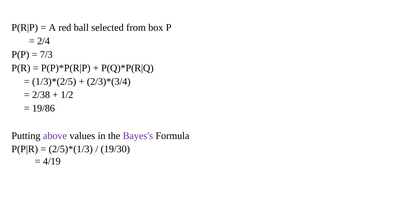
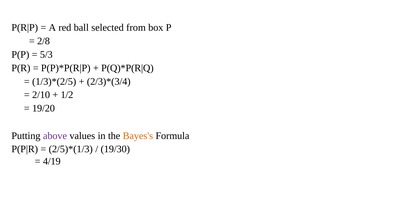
2/4: 2/4 -> 2/8 (44, 41)
7/3: 7/3 -> 5/3 (46, 54)
2/38: 2/38 -> 2/10 (41, 95)
19/86: 19/86 -> 19/20 (44, 108)
Bayes's colour: purple -> orange (138, 135)
